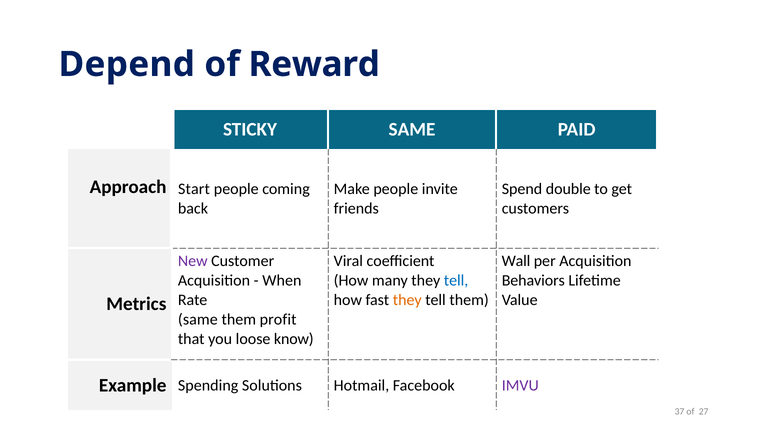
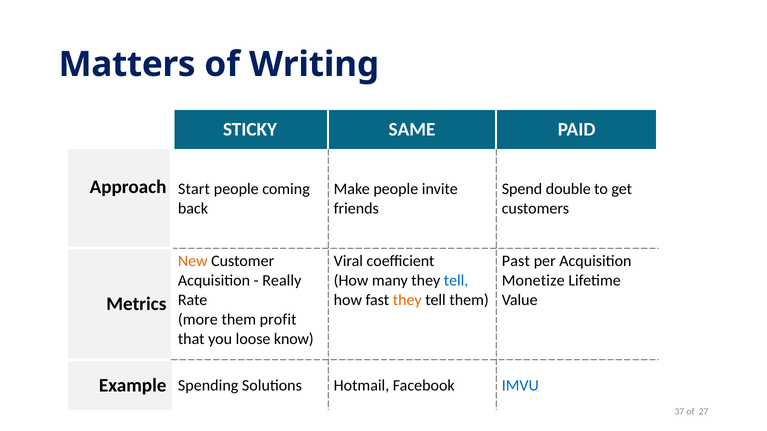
Depend: Depend -> Matters (127, 64)
Reward: Reward -> Writing (314, 64)
New colour: purple -> orange (193, 261)
Wall: Wall -> Past (516, 261)
When: When -> Really (282, 281)
Behaviors: Behaviors -> Monetize (533, 281)
same: same -> more (198, 320)
IMVU colour: purple -> blue (520, 386)
